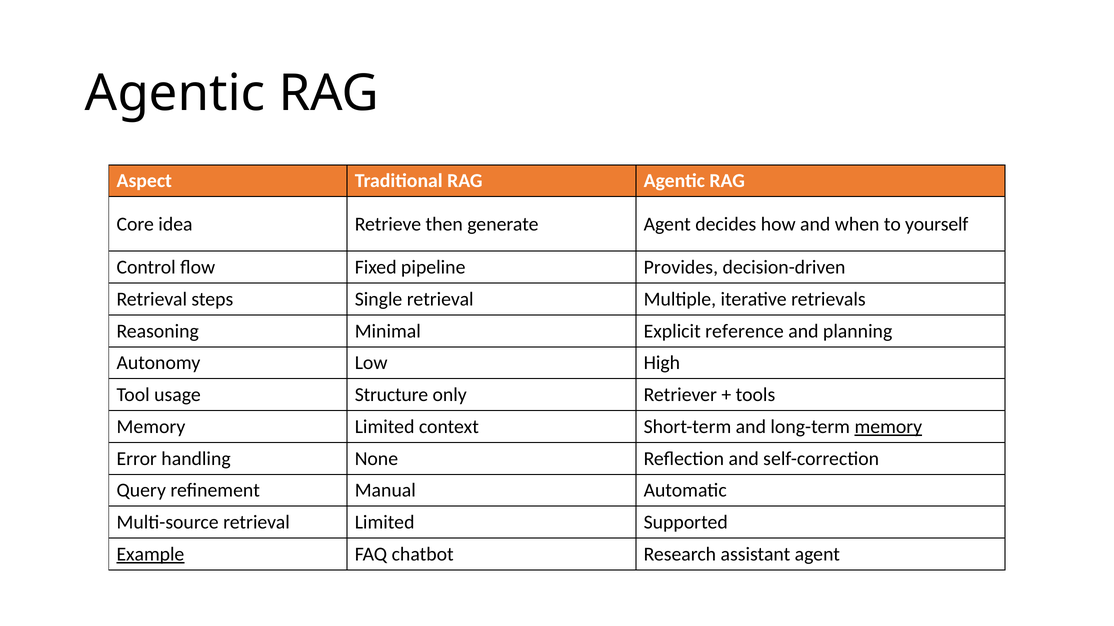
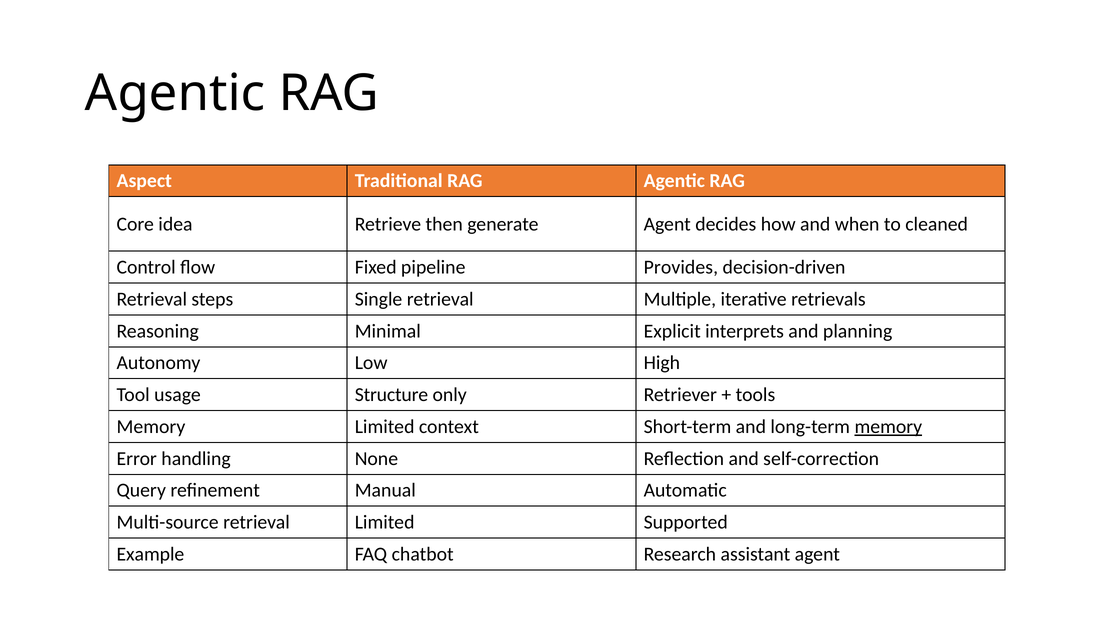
yourself: yourself -> cleaned (937, 224)
reference: reference -> interprets (745, 331)
Example underline: present -> none (150, 555)
